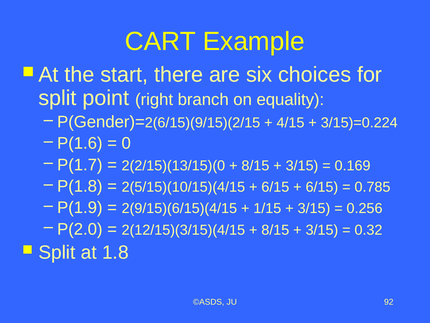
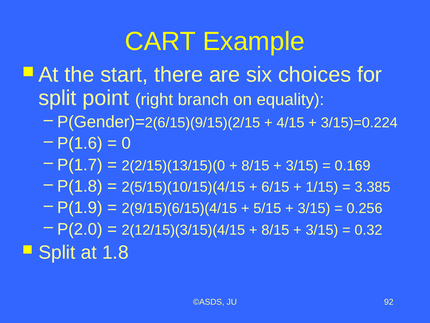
6/15: 6/15 -> 1/15 (322, 187)
0.785: 0.785 -> 3.385 (372, 187)
1/15: 1/15 -> 5/15 (267, 208)
